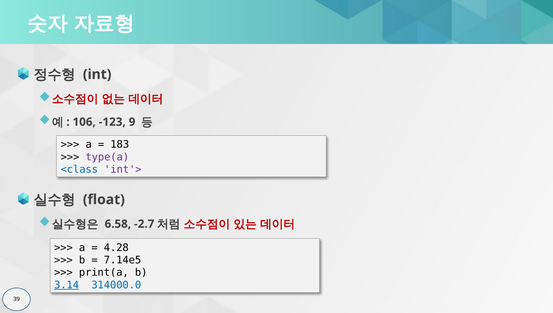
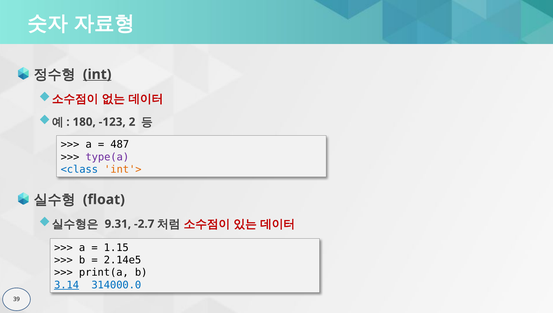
int underline: none -> present (97, 74)
106: 106 -> 180 (84, 122)
9: 9 -> 2 (132, 122)
183: 183 -> 487 (120, 144)
int'> colour: purple -> orange (123, 169)
6.58: 6.58 -> 9.31 (118, 224)
4.28: 4.28 -> 1.15 (116, 247)
7.14e5: 7.14e5 -> 2.14e5 (122, 260)
